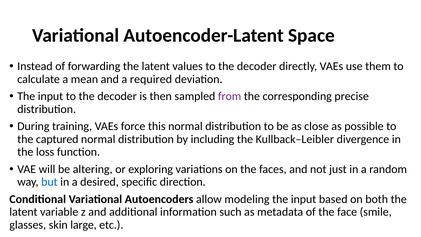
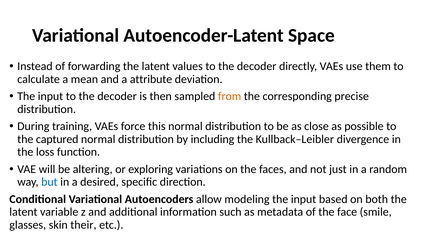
required: required -> attribute (151, 79)
from colour: purple -> orange (230, 96)
large: large -> their (83, 225)
